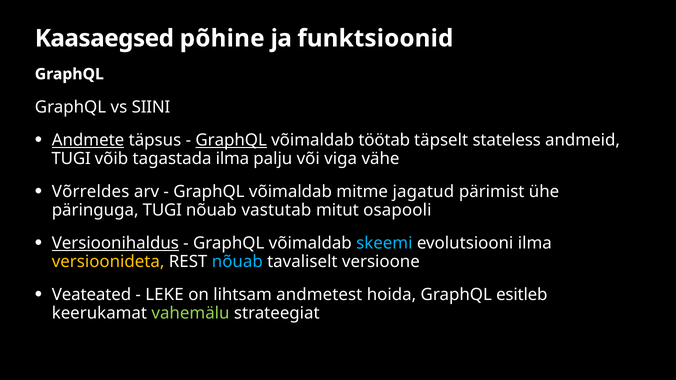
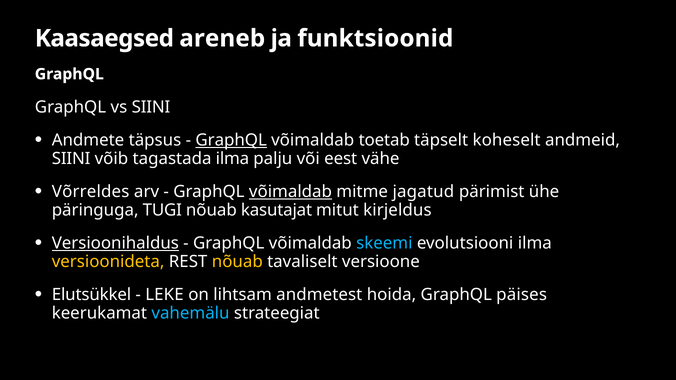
põhine: põhine -> areneb (222, 38)
Andmete underline: present -> none (88, 140)
töötab: töötab -> toetab (384, 140)
stateless: stateless -> koheselt (507, 140)
TUGI: TUGI -> SIINI (71, 159)
viga: viga -> eest (341, 159)
võimaldab underline: none -> present (290, 192)
vastutab: vastutab -> kasutajat (277, 210)
osapooli: osapooli -> kirjeldus (397, 210)
nõuab colour: light blue -> yellow (237, 262)
Veateated: Veateated -> Elutsükkel (91, 295)
esitleb: esitleb -> päises (522, 295)
vahemälu colour: light green -> light blue (190, 313)
